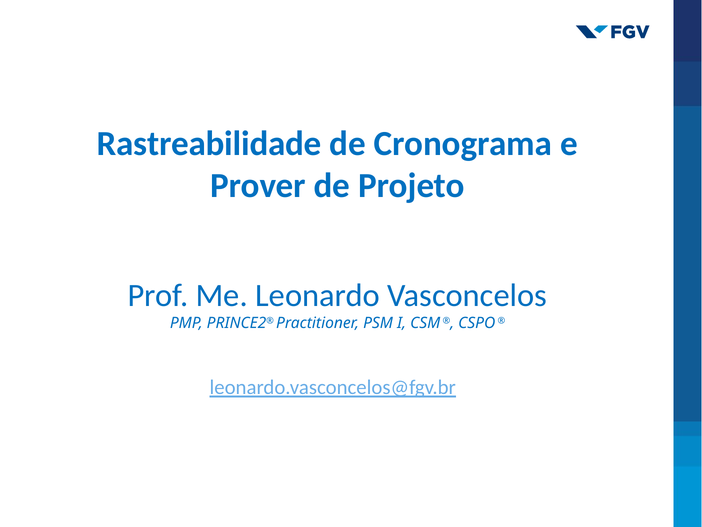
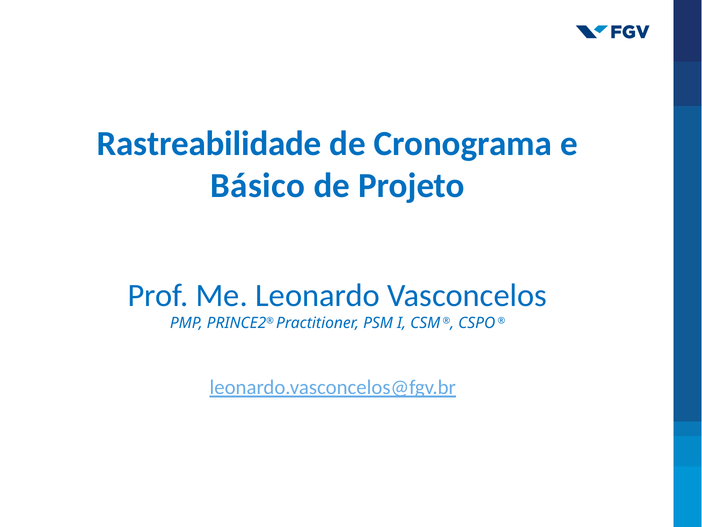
Prover: Prover -> Básico (258, 185)
